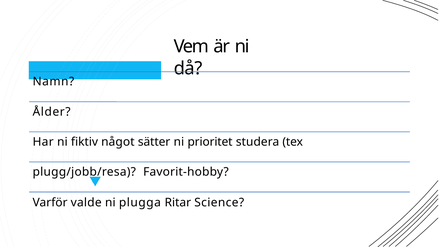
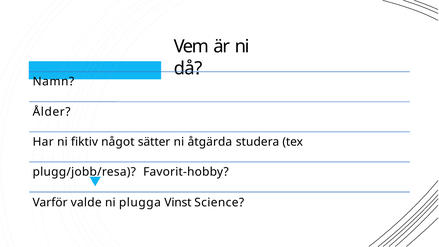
prioritet: prioritet -> åtgärda (210, 142)
Ritar: Ritar -> Vinst (178, 202)
